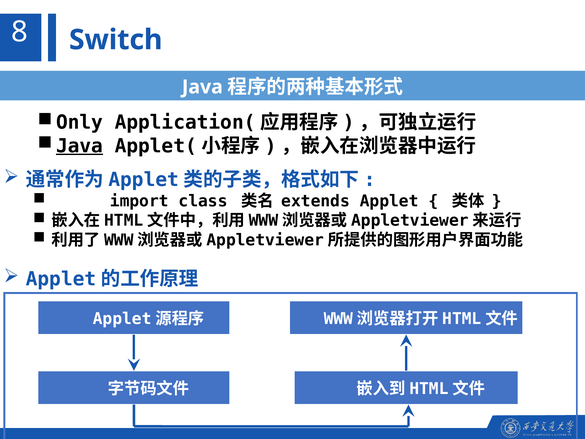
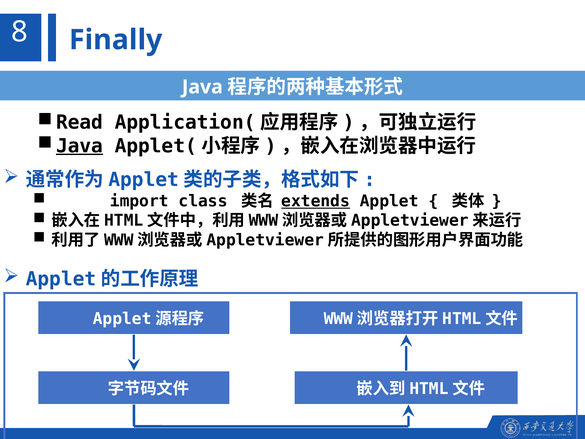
Switch: Switch -> Finally (116, 40)
Only: Only -> Read (80, 122)
extends underline: none -> present (316, 201)
